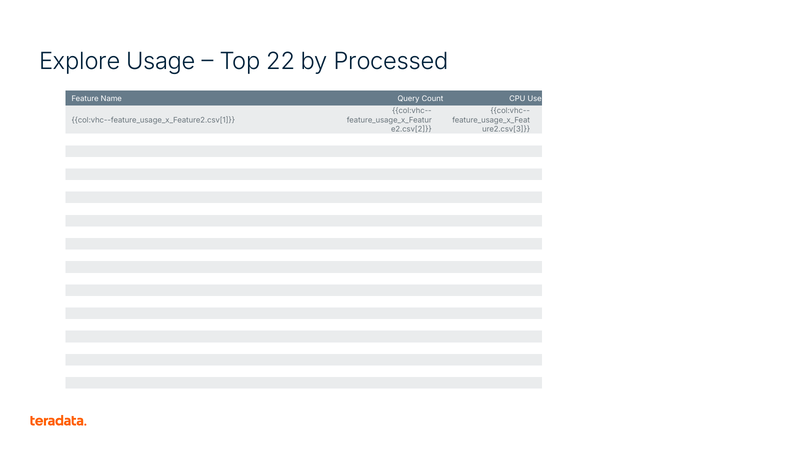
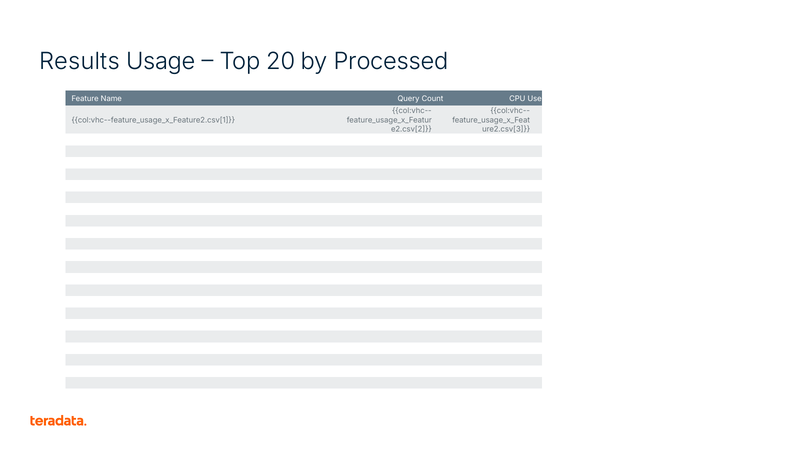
Explore: Explore -> Results (79, 61)
22: 22 -> 20 (281, 61)
